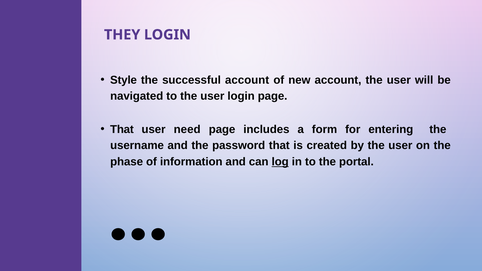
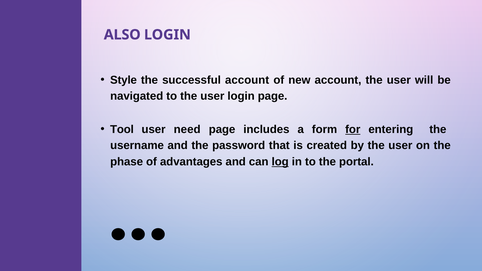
THEY: THEY -> ALSO (122, 35)
That: That -> Tool (122, 130)
for underline: none -> present (353, 130)
information: information -> advantages (191, 162)
